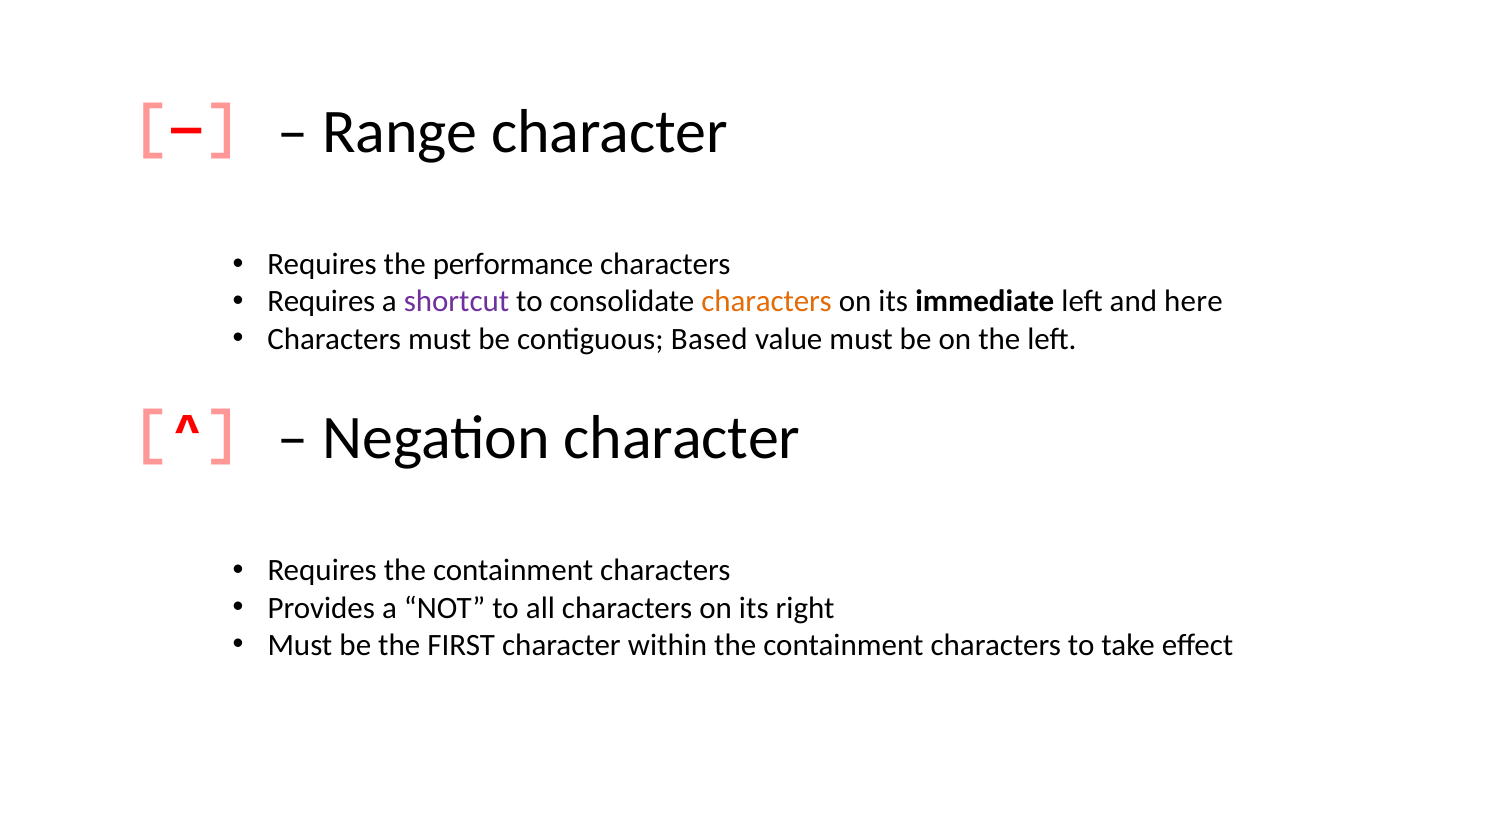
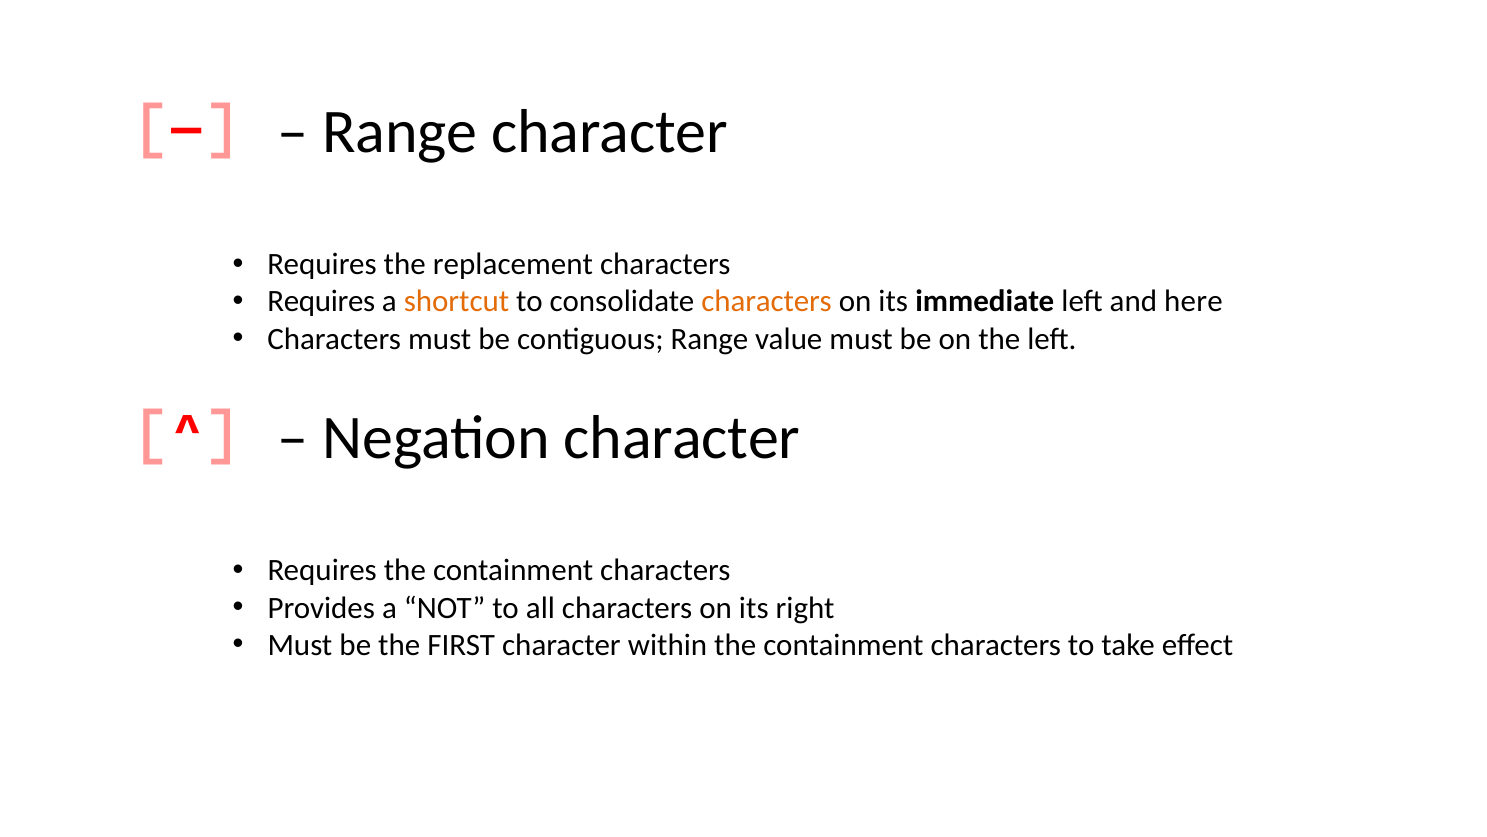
performance: performance -> replacement (513, 264)
shortcut colour: purple -> orange (457, 302)
contiguous Based: Based -> Range (709, 339)
